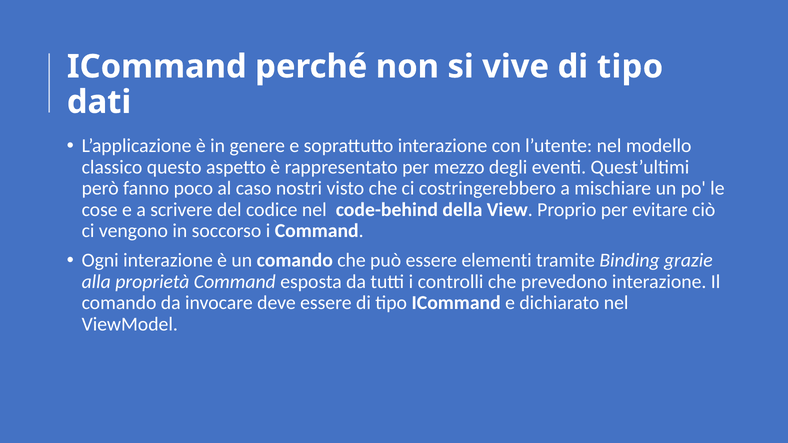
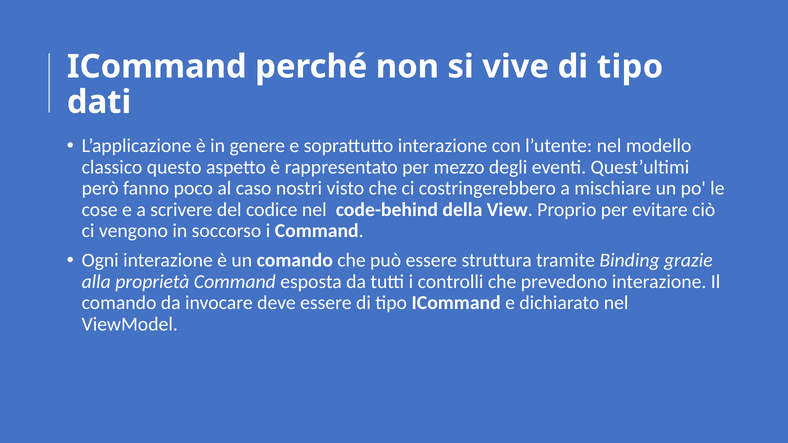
elementi: elementi -> struttura (497, 261)
